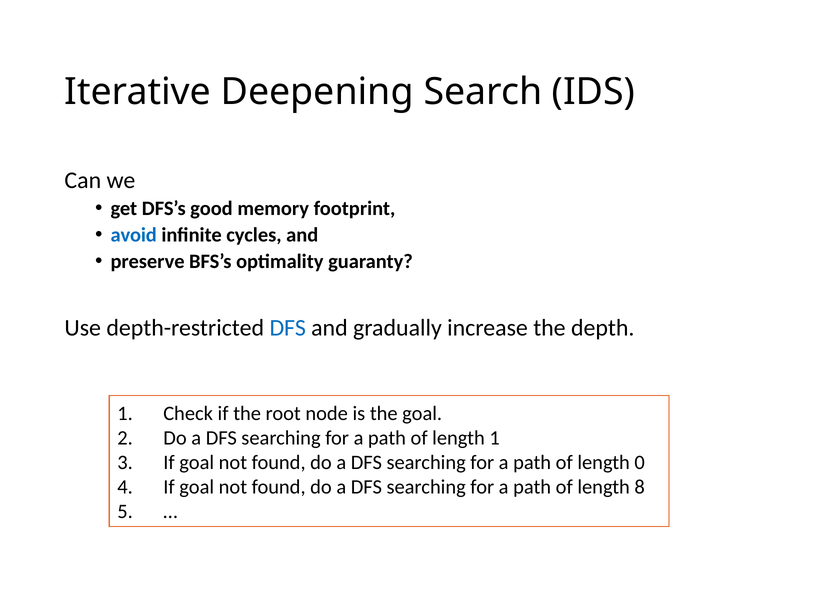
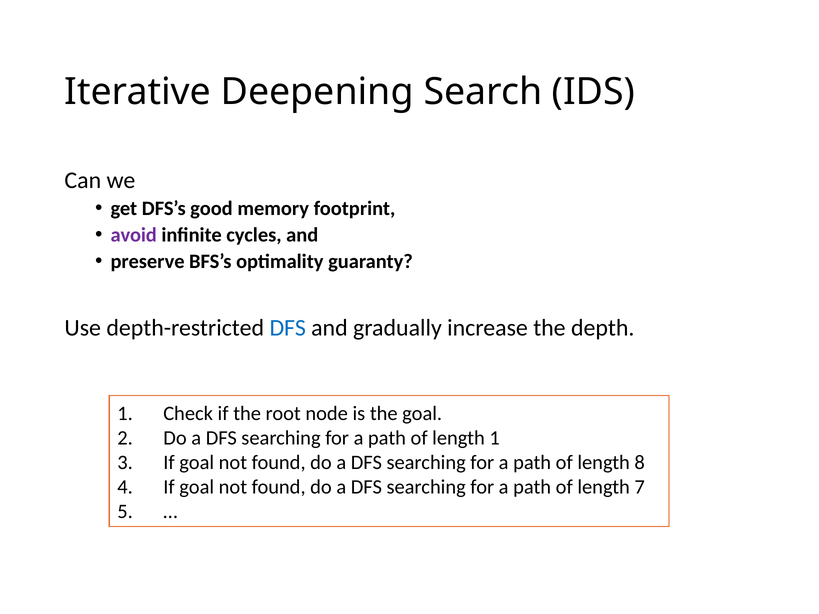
avoid colour: blue -> purple (134, 235)
0: 0 -> 8 (640, 463)
8: 8 -> 7 (640, 487)
